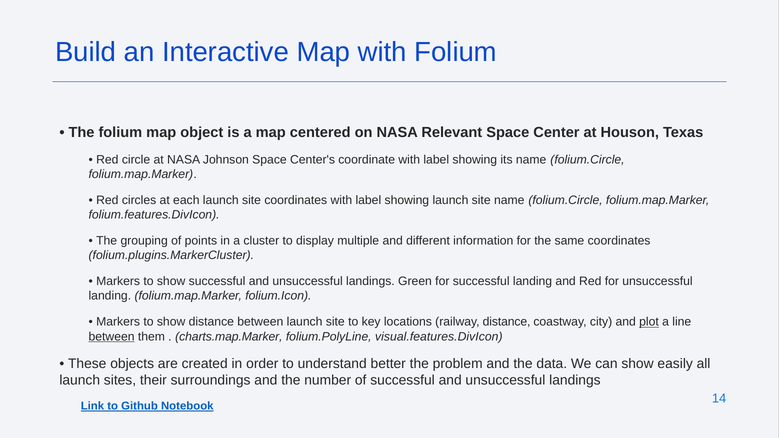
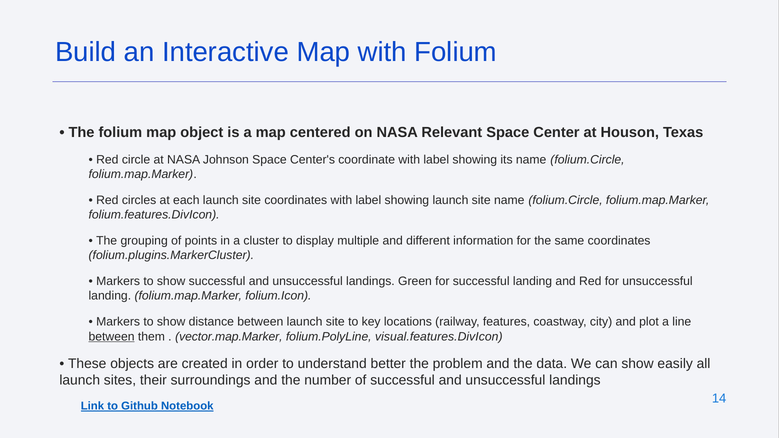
railway distance: distance -> features (507, 322)
plot underline: present -> none (649, 322)
charts.map.Marker: charts.map.Marker -> vector.map.Marker (229, 337)
